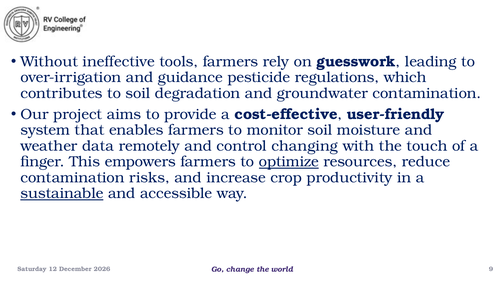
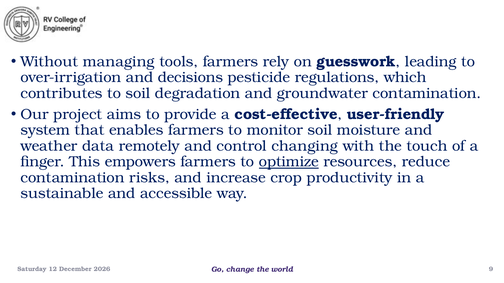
ineffective: ineffective -> managing (119, 62)
guidance: guidance -> decisions (190, 78)
sustainable underline: present -> none (62, 194)
